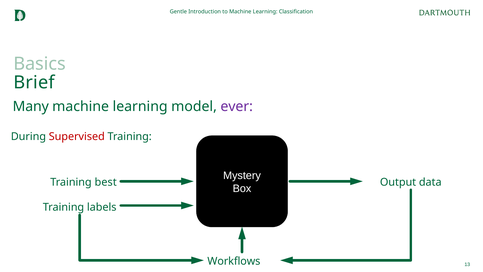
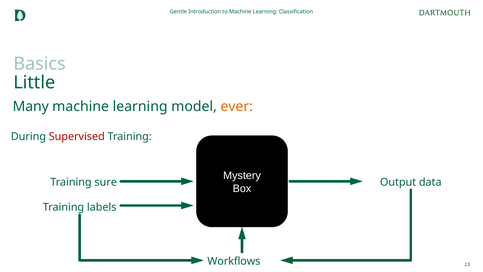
Brief: Brief -> Little (34, 82)
ever colour: purple -> orange (237, 107)
best: best -> sure (106, 182)
